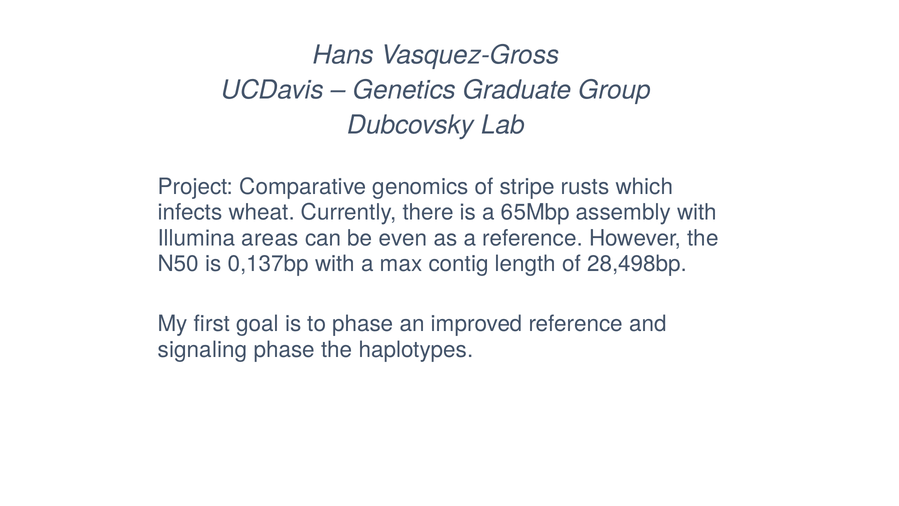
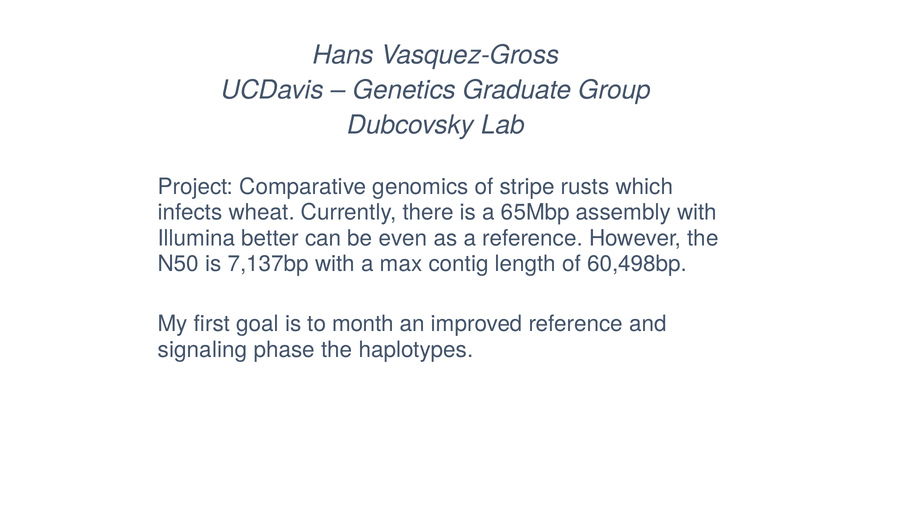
areas: areas -> better (270, 238)
0,137bp: 0,137bp -> 7,137bp (268, 264)
28,498bp: 28,498bp -> 60,498bp (637, 264)
to phase: phase -> month (363, 324)
